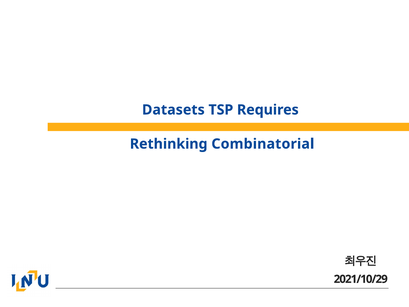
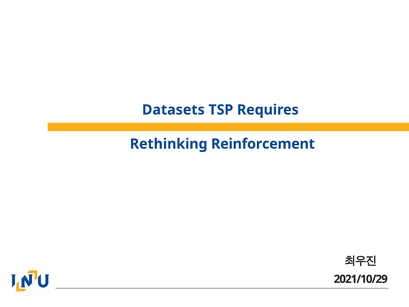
Combinatorial: Combinatorial -> Reinforcement (263, 144)
